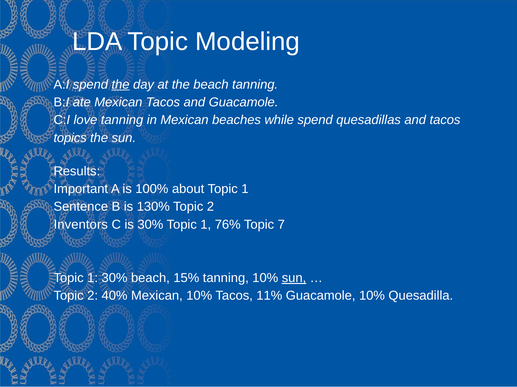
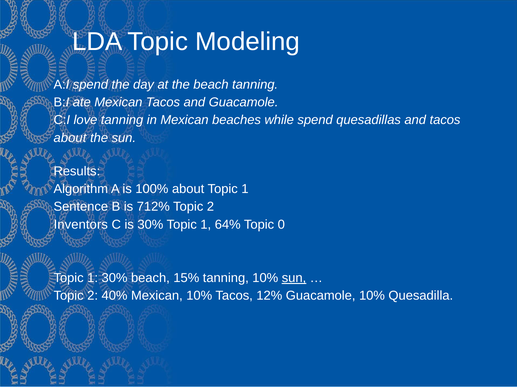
the underline: present -> none (121, 85)
topics: topics -> about (70, 138)
Important: Important -> Algorithm (81, 189)
130%: 130% -> 712% (153, 207)
76%: 76% -> 64% (228, 225)
7: 7 -> 0 (281, 225)
11%: 11% -> 12% (269, 296)
